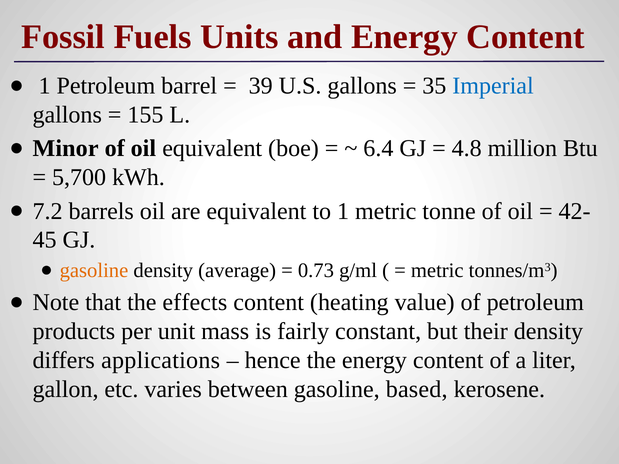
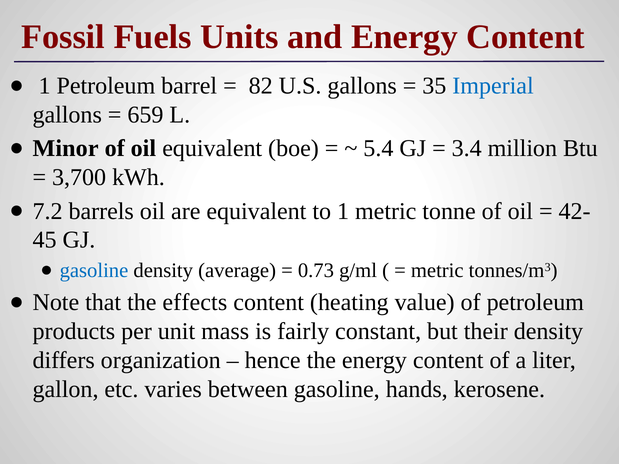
39: 39 -> 82 (261, 86)
155: 155 -> 659 (145, 115)
6.4: 6.4 -> 5.4 (378, 149)
4.8: 4.8 -> 3.4 (467, 149)
5,700: 5,700 -> 3,700 (79, 177)
gasoline colour: orange -> blue (94, 271)
applications: applications -> organization (161, 361)
based: based -> hands (417, 389)
